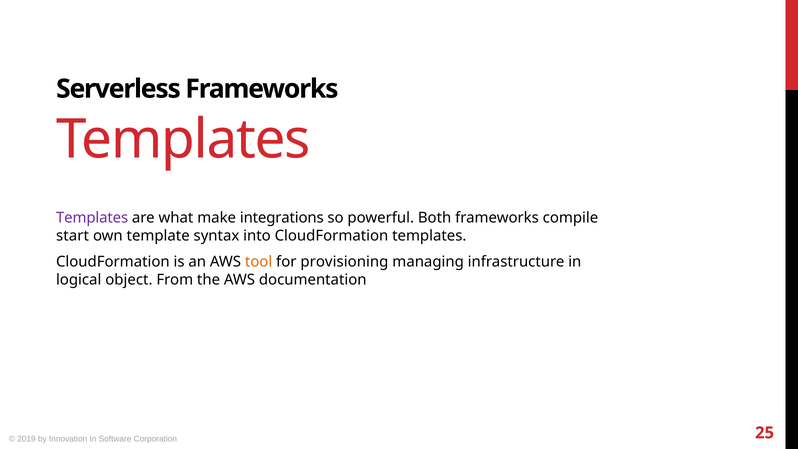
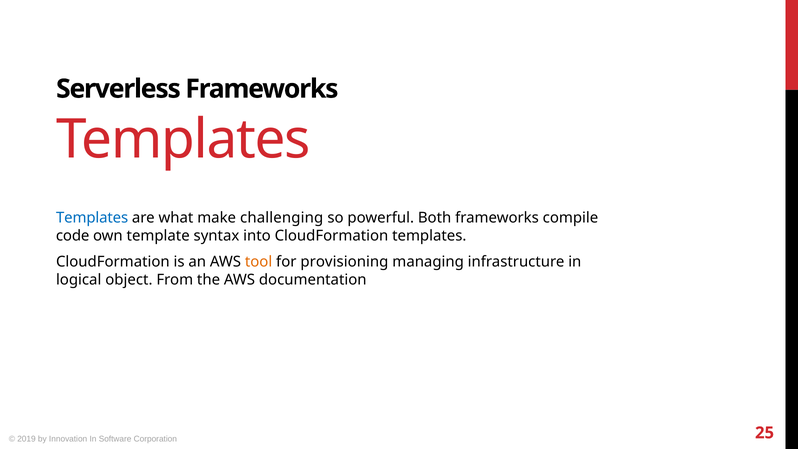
Templates colour: purple -> blue (92, 218)
integrations: integrations -> challenging (282, 218)
start: start -> code (73, 236)
